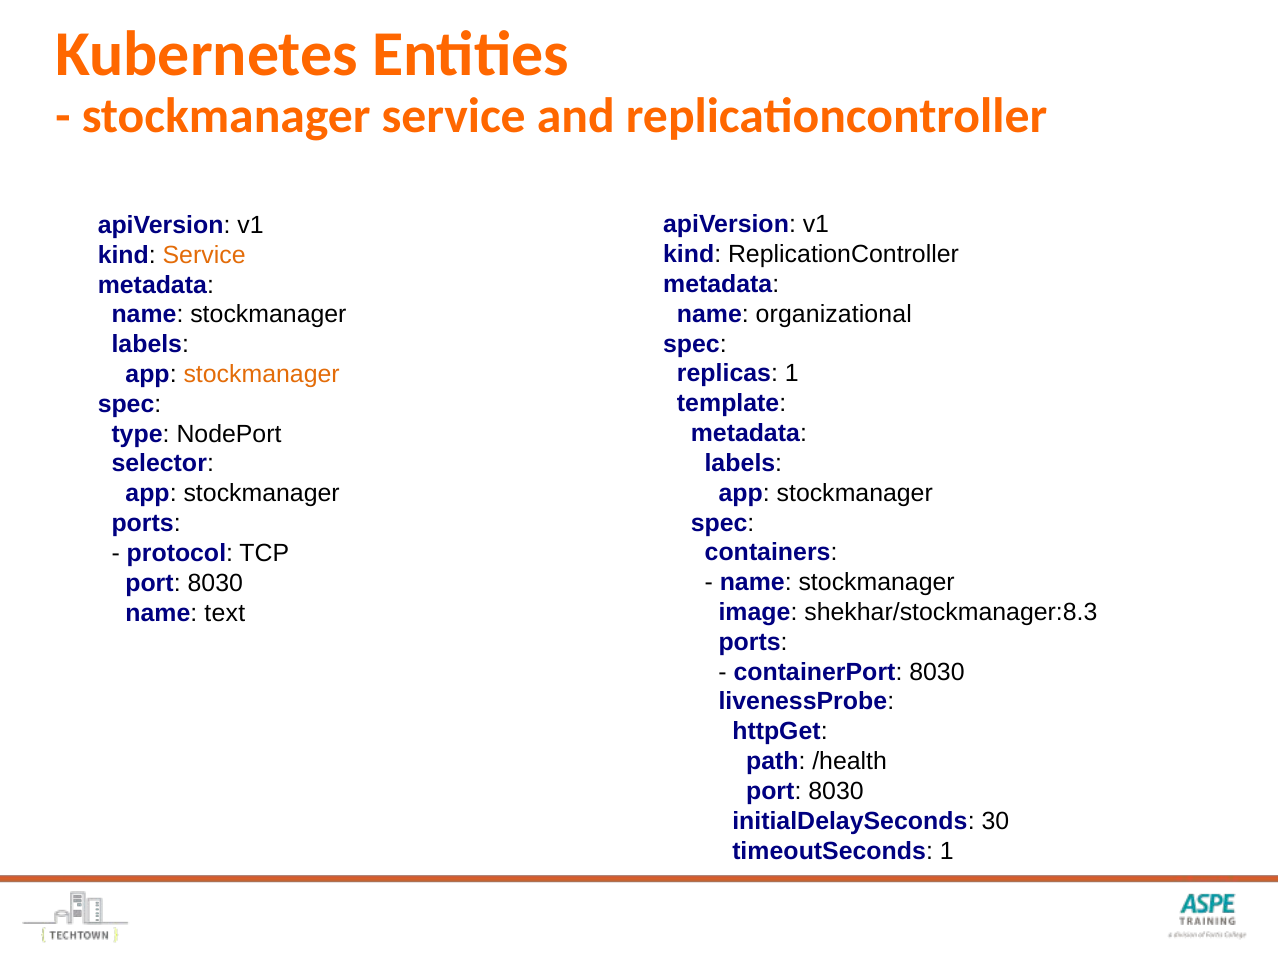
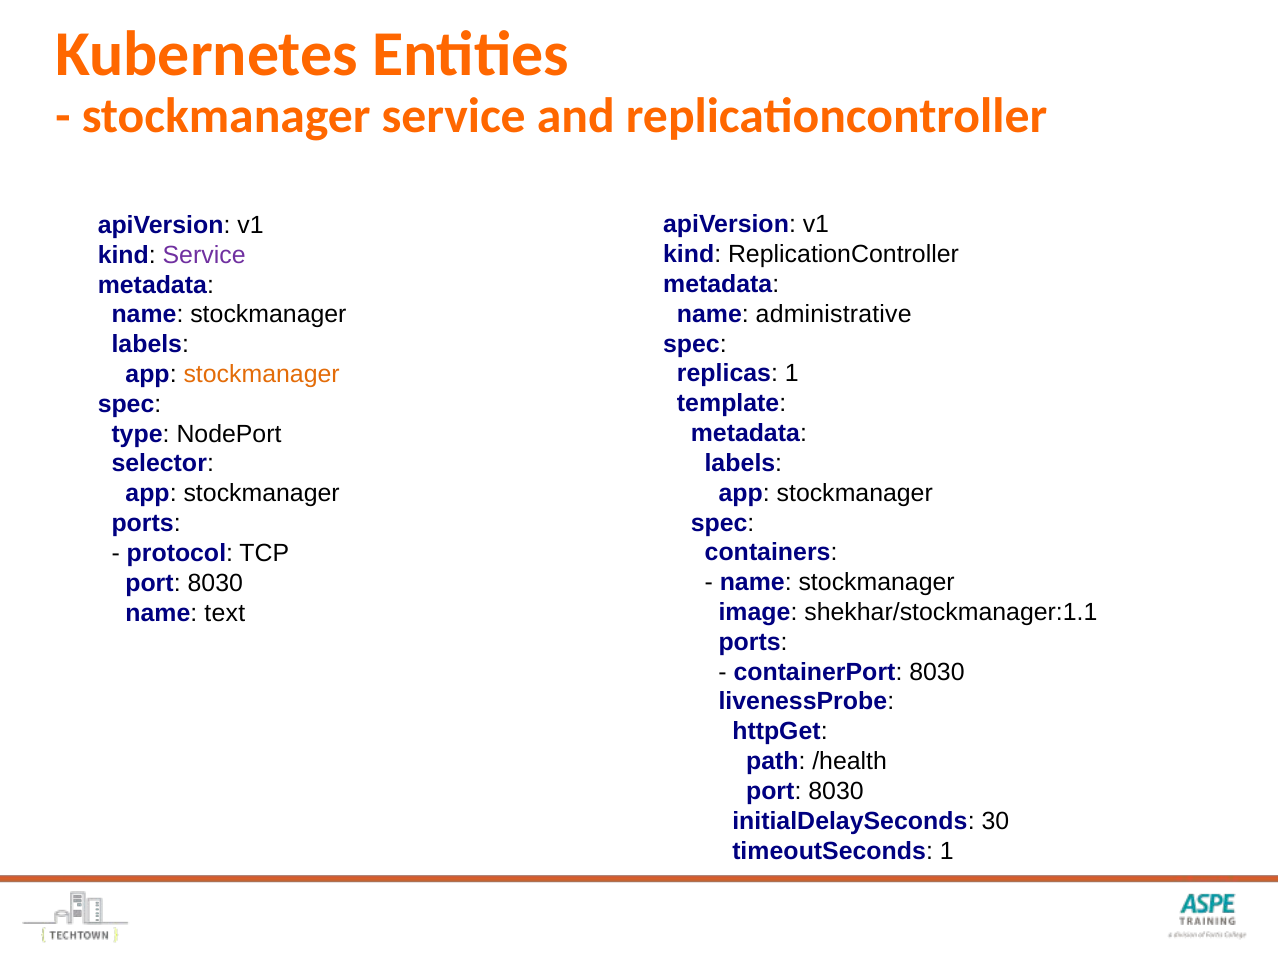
Service colour: orange -> purple (204, 255)
organizational: organizational -> administrative (834, 314)
shekhar/stockmanager:8.3: shekhar/stockmanager:8.3 -> shekhar/stockmanager:1.1 (951, 613)
